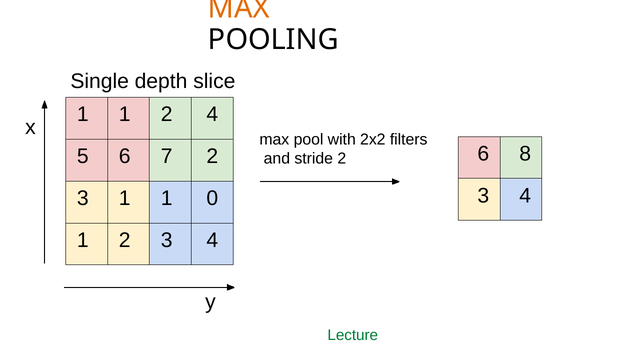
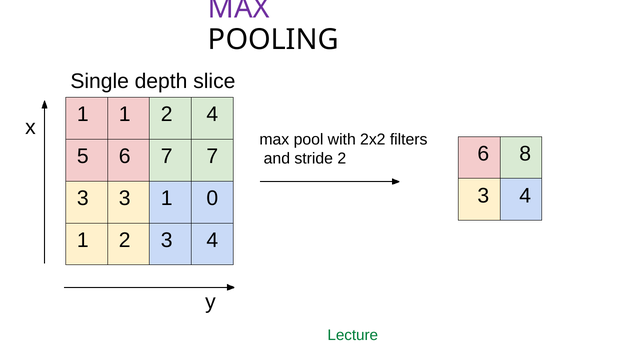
MAX colour: orange -> purple (239, 8)
7 2: 2 -> 7 (212, 156)
3 1: 1 -> 3 (125, 198)
